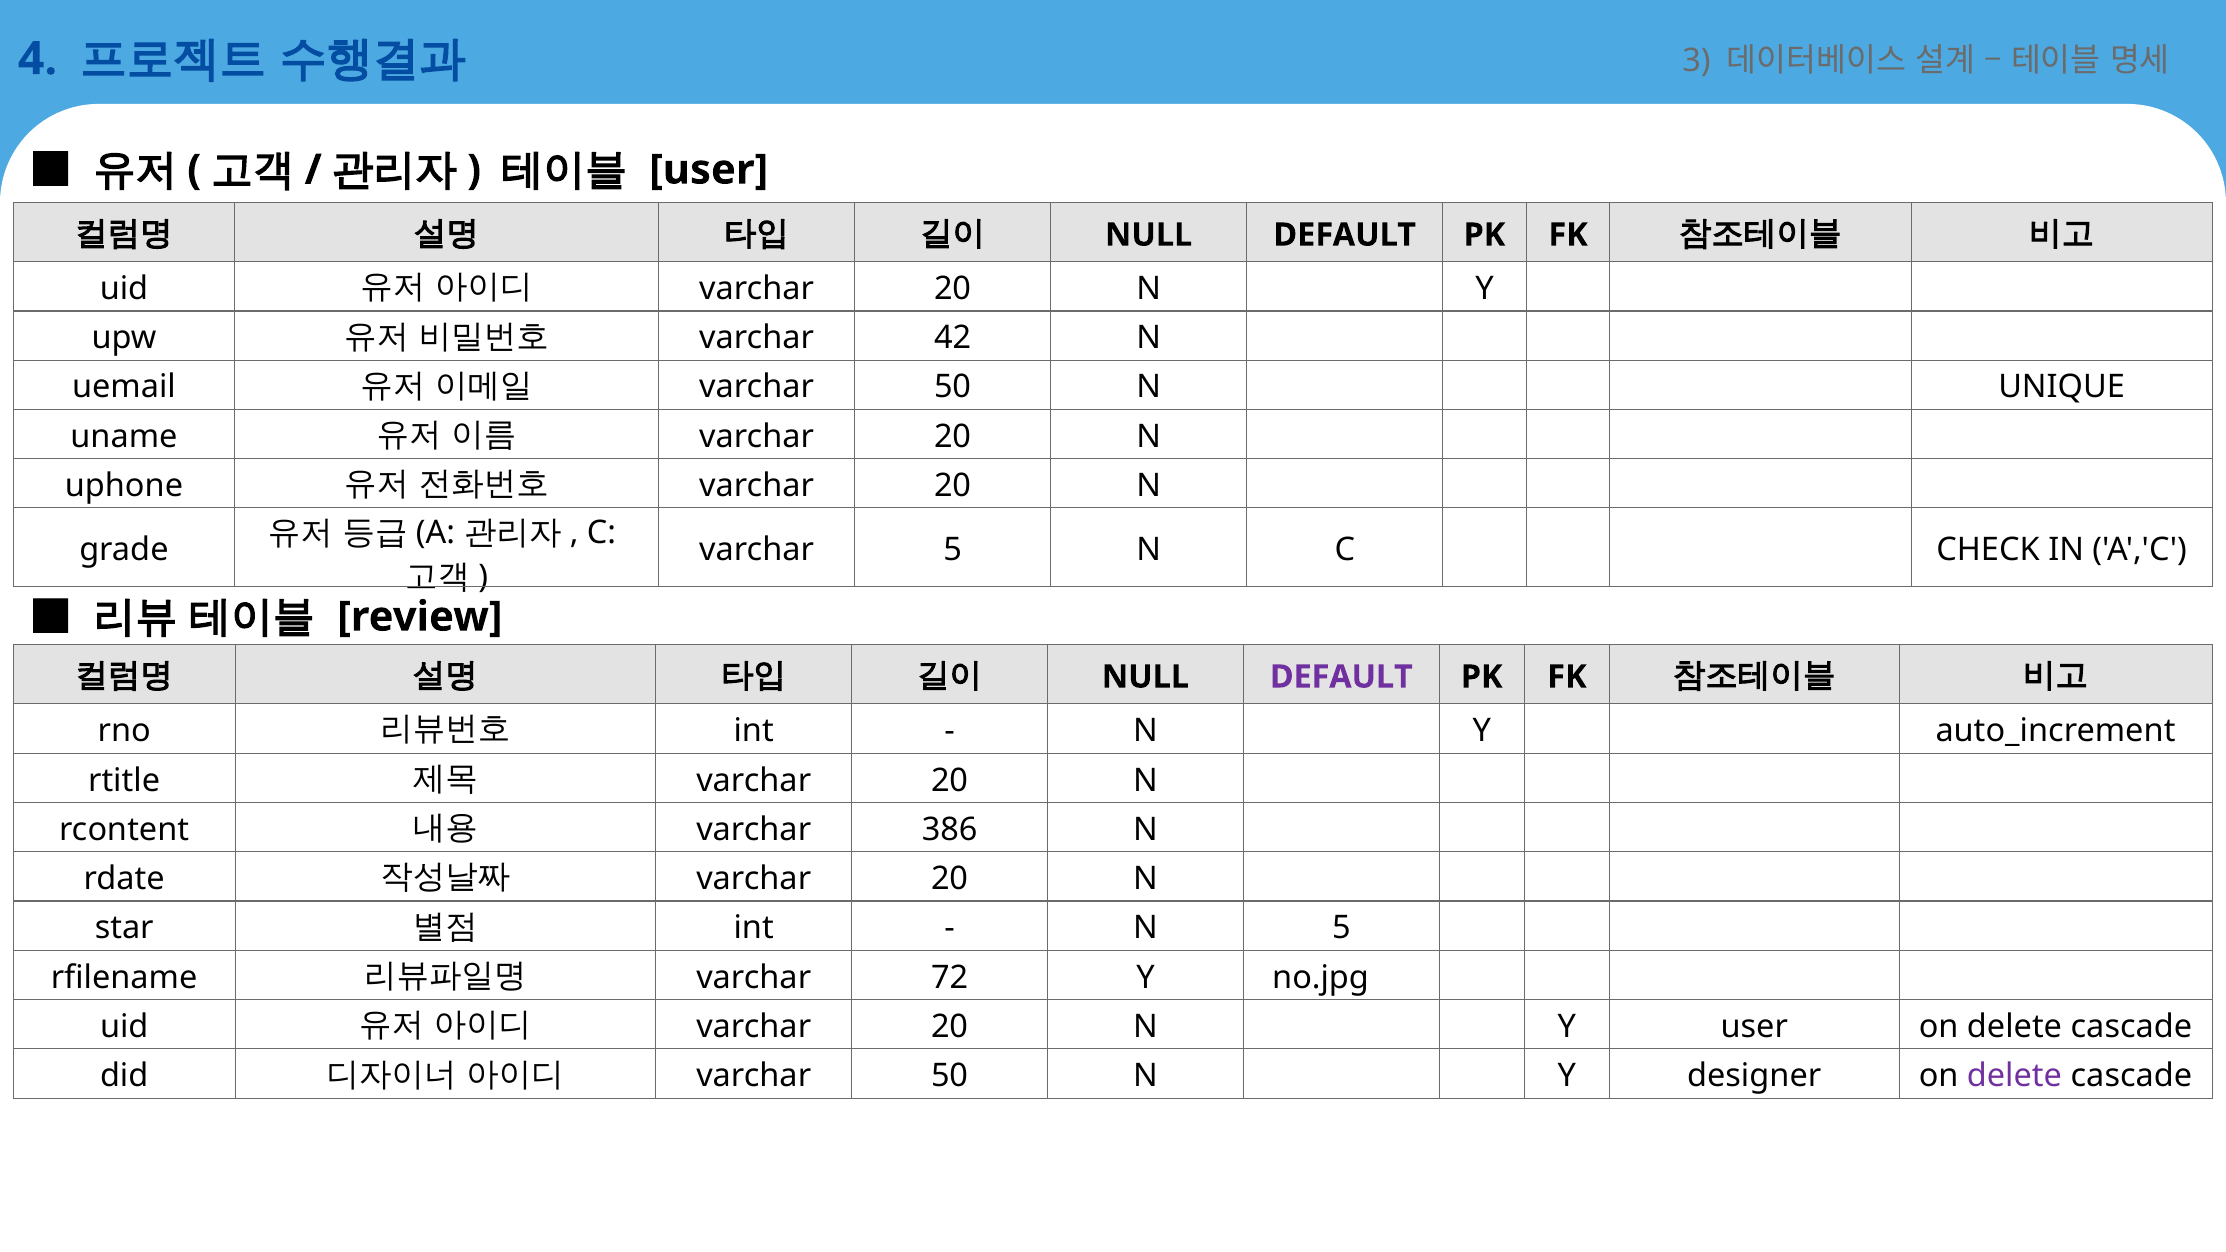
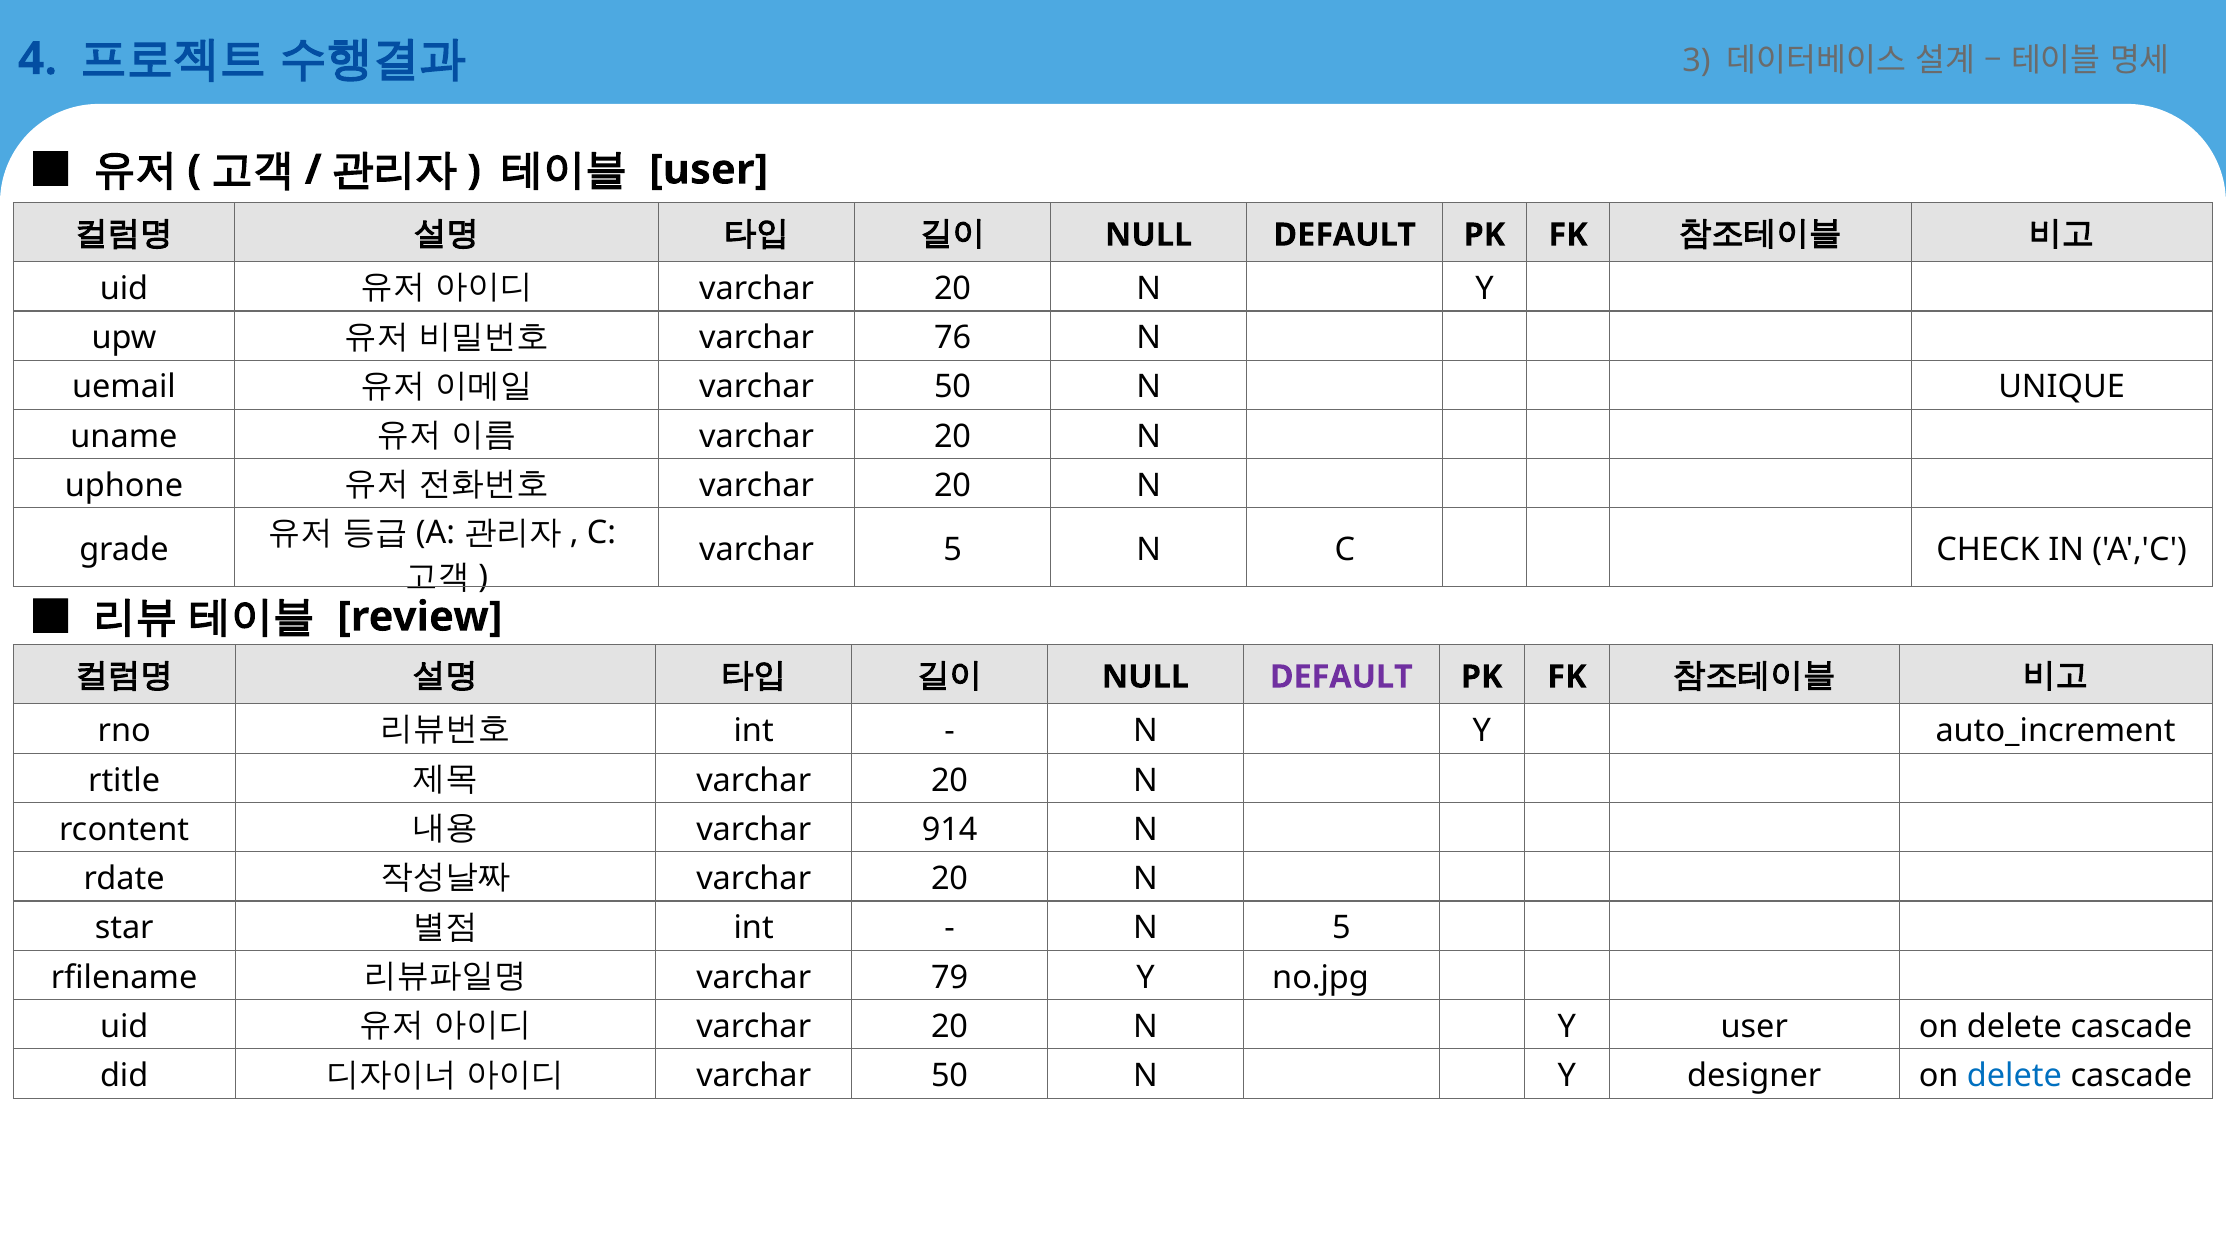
42: 42 -> 76 (953, 338)
386: 386 -> 914 (950, 830)
72: 72 -> 79 (950, 978)
delete colour: purple -> blue (2014, 1076)
